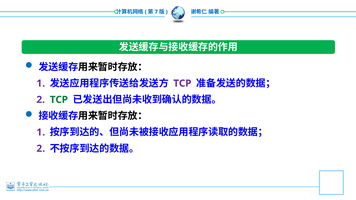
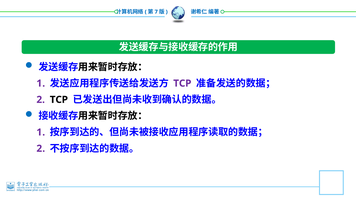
TCP colour: green -> black (59, 100)
